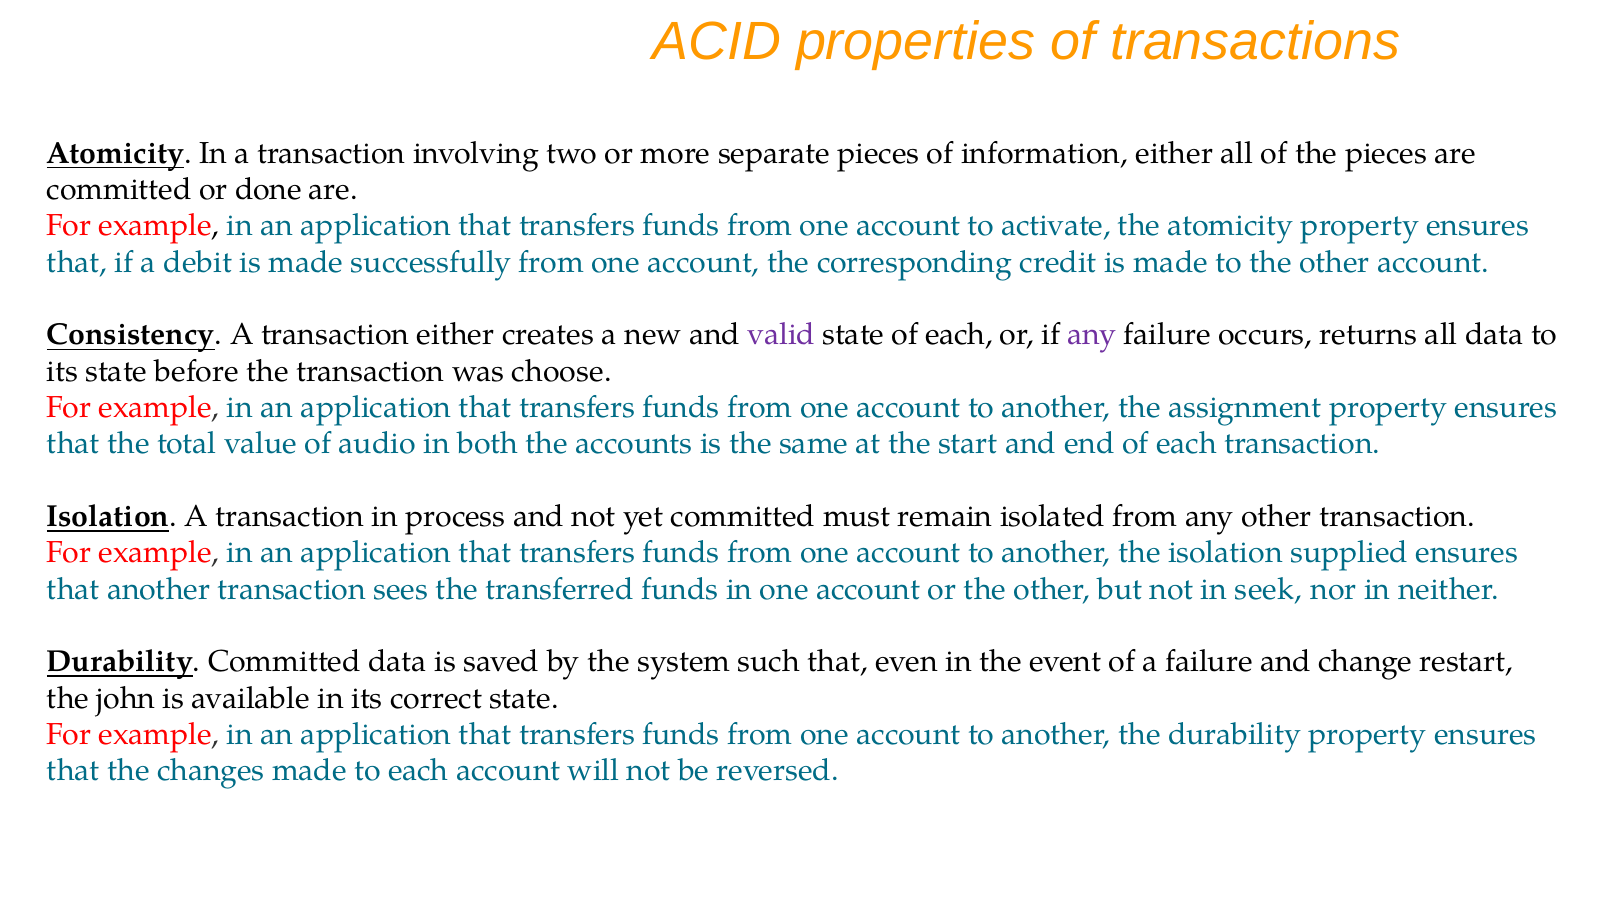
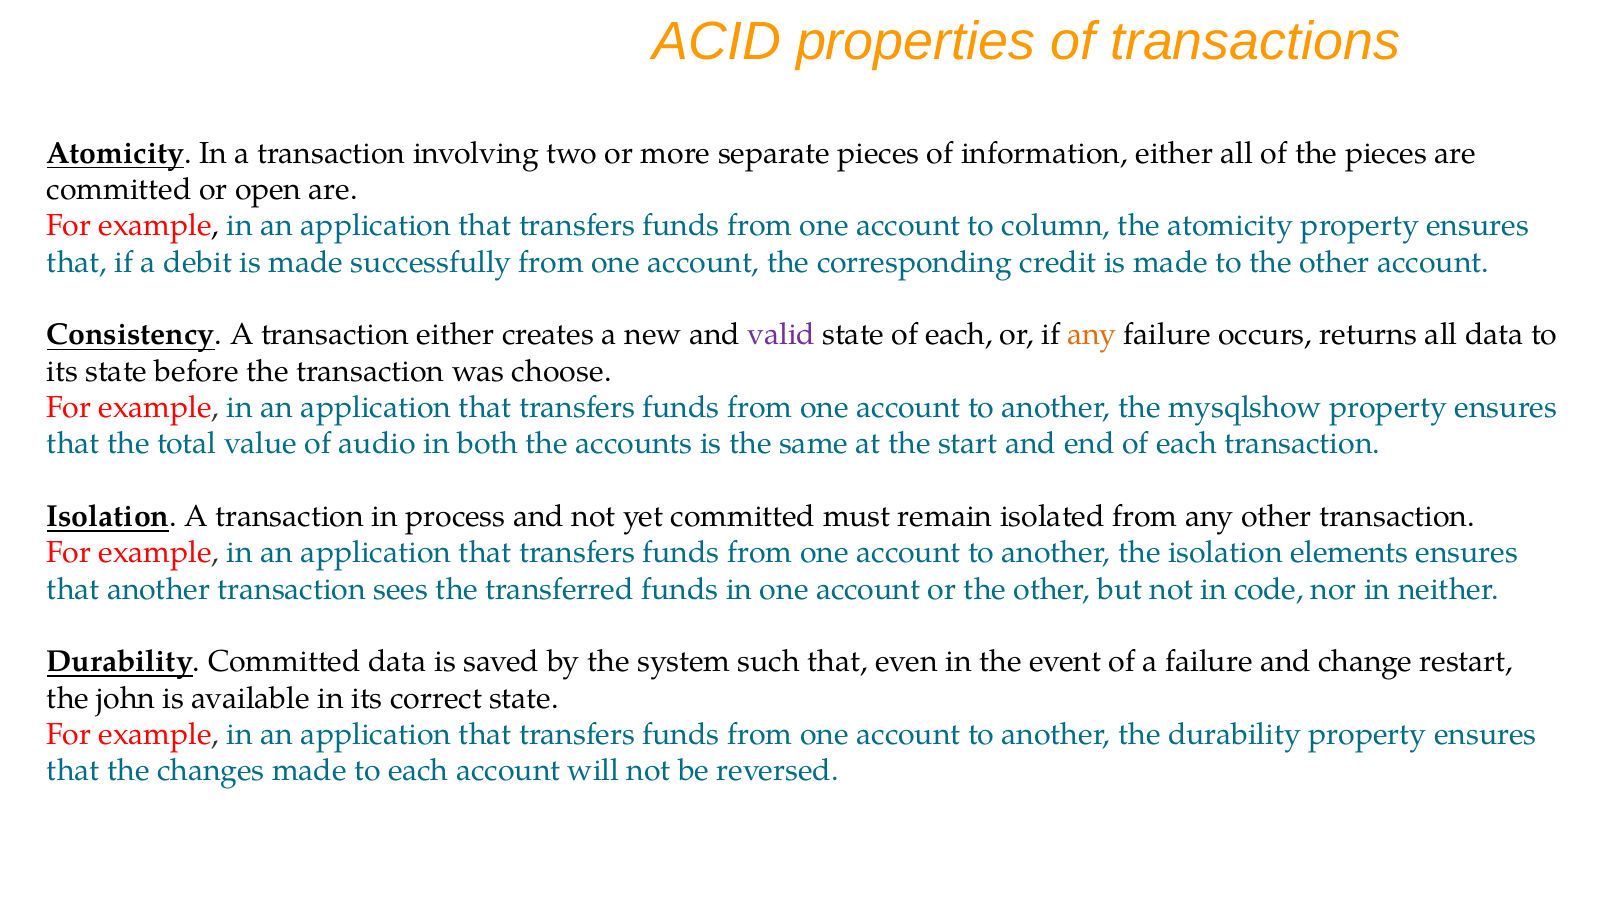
done: done -> open (268, 190)
activate: activate -> column (1056, 226)
any colour: purple -> orange (1092, 335)
assignment: assignment -> mysqlshow (1245, 408)
supplied: supplied -> elements (1349, 553)
seek: seek -> code (1269, 589)
